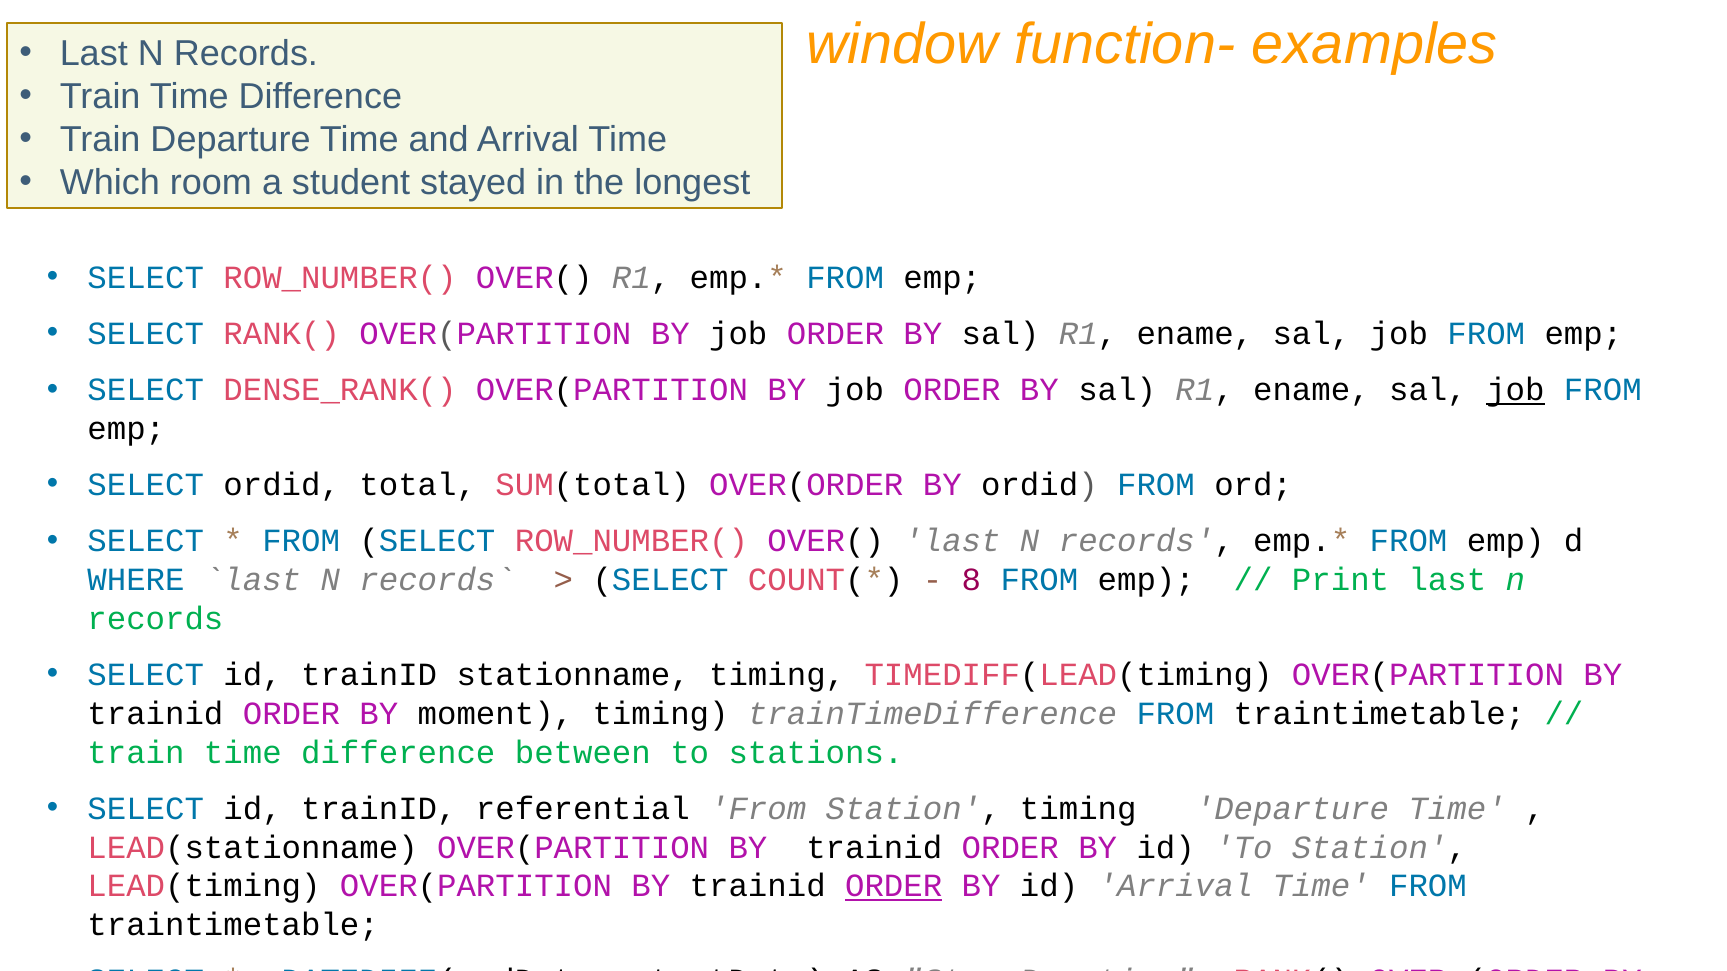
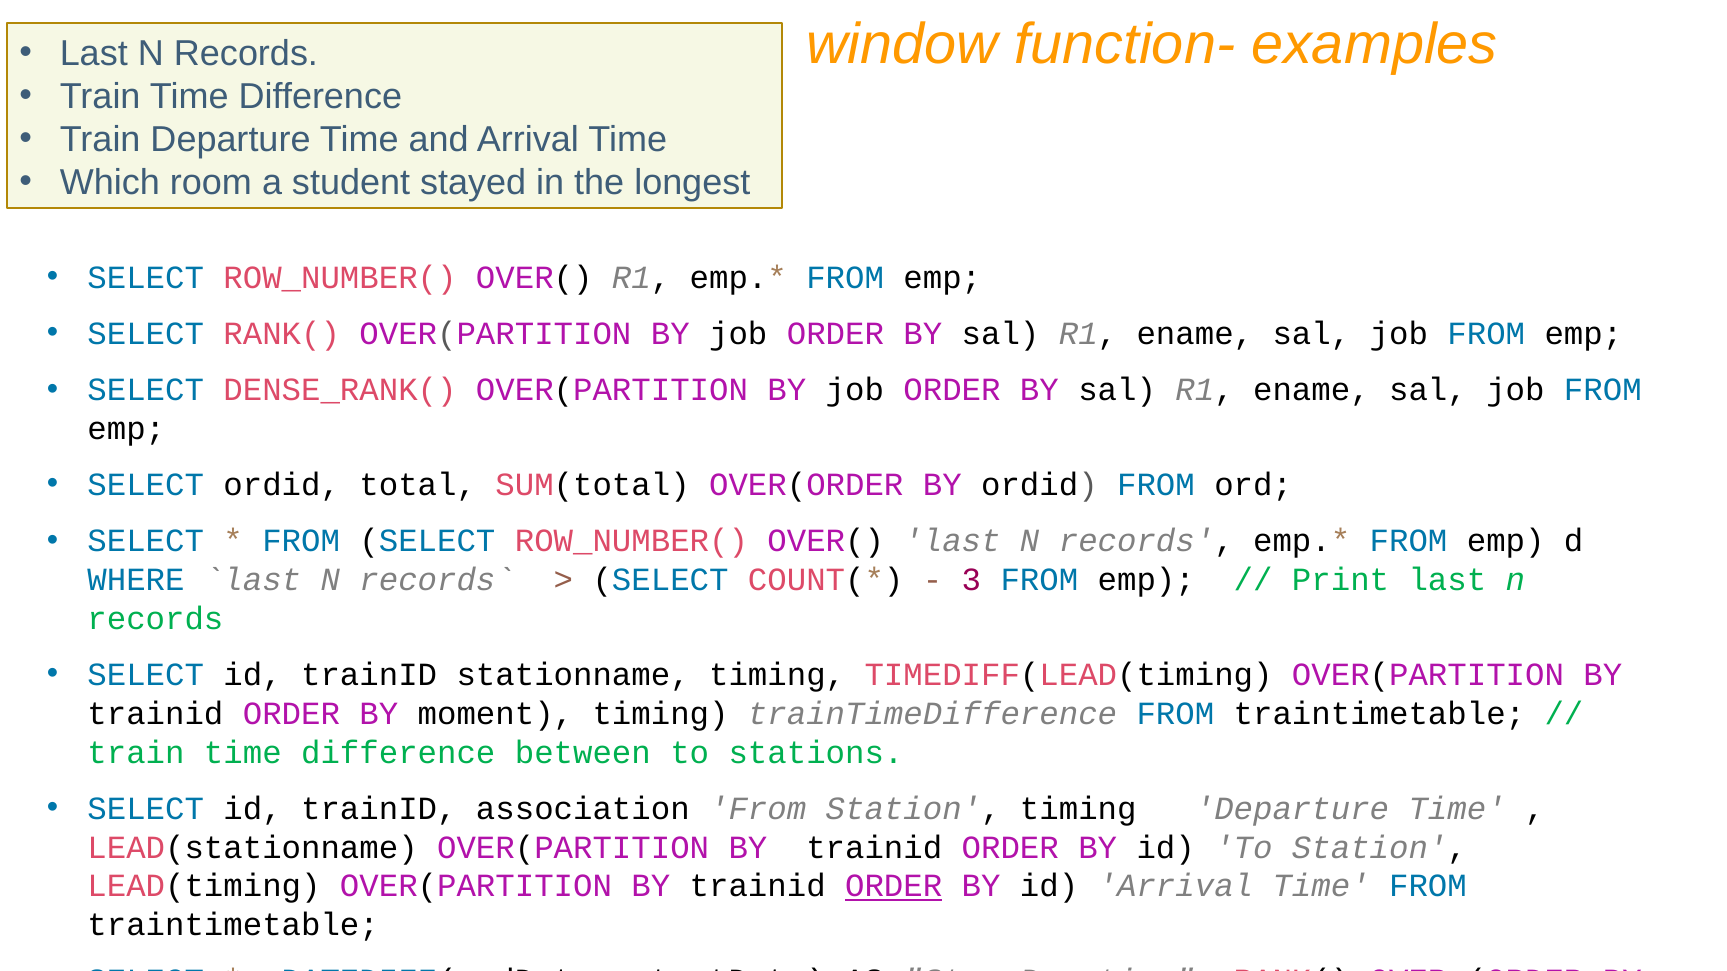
job underline: present -> none (1515, 390)
8: 8 -> 3 (971, 580)
referential: referential -> association (583, 809)
